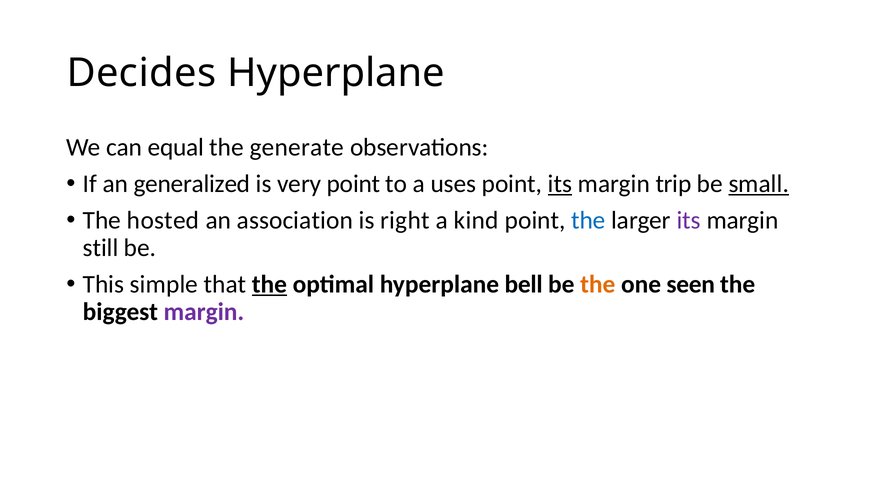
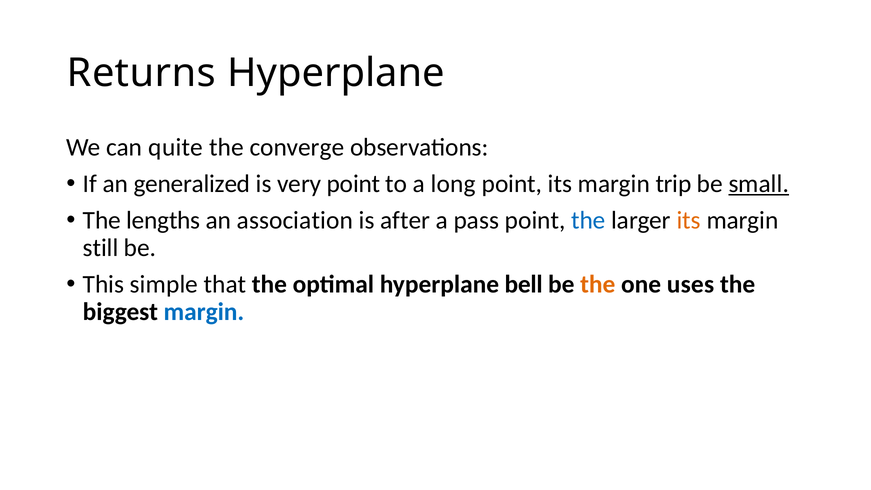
Decides: Decides -> Returns (141, 73)
equal: equal -> quite (176, 147)
generate: generate -> converge (297, 147)
uses: uses -> long (453, 184)
its underline: present -> none (560, 184)
hosted: hosted -> lengths (163, 220)
right: right -> after (405, 220)
kind: kind -> pass (476, 220)
its colour: purple -> orange (689, 220)
the underline: present -> none (269, 284)
seen: seen -> uses (690, 284)
margin colour: purple -> blue (204, 312)
